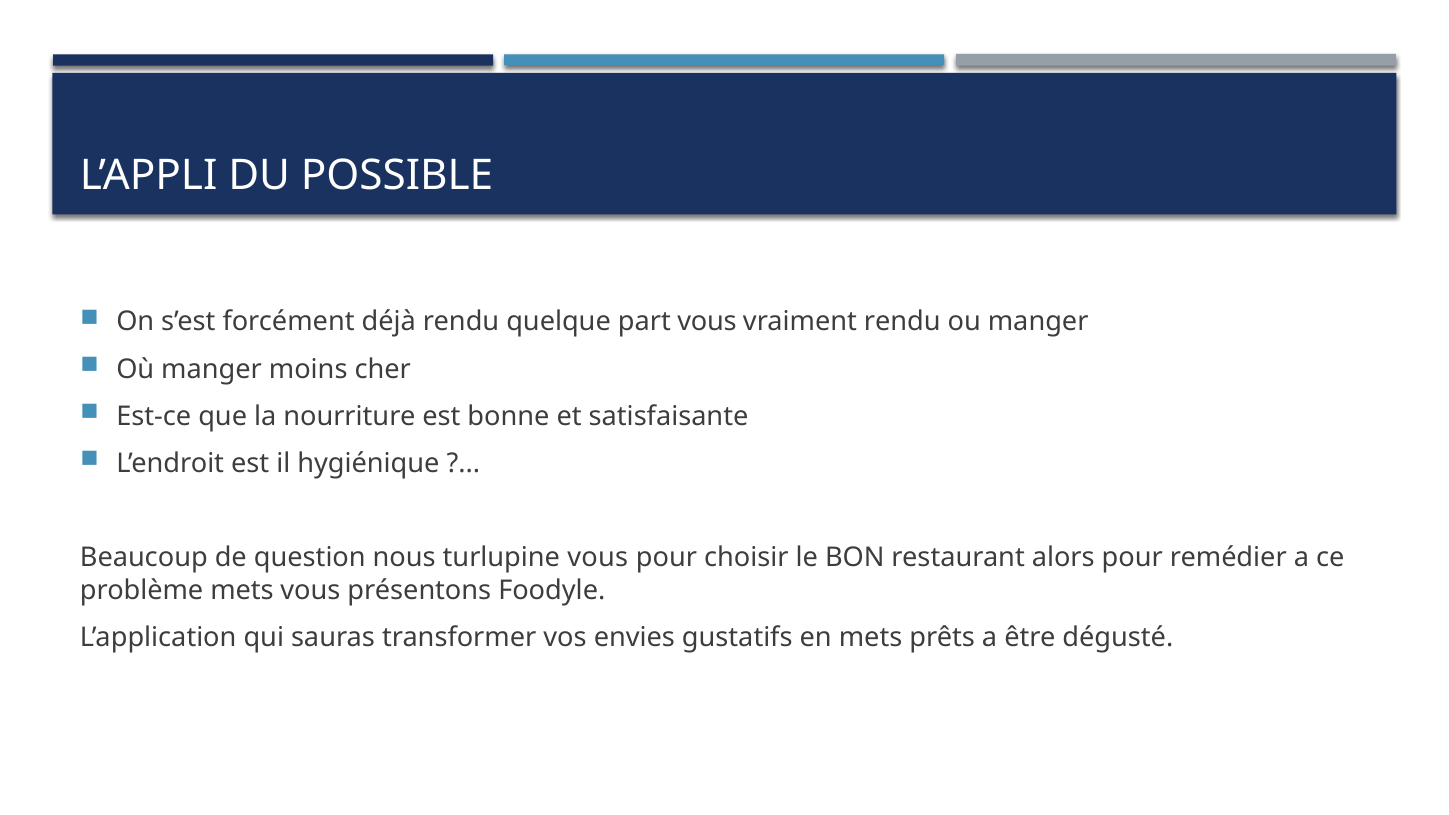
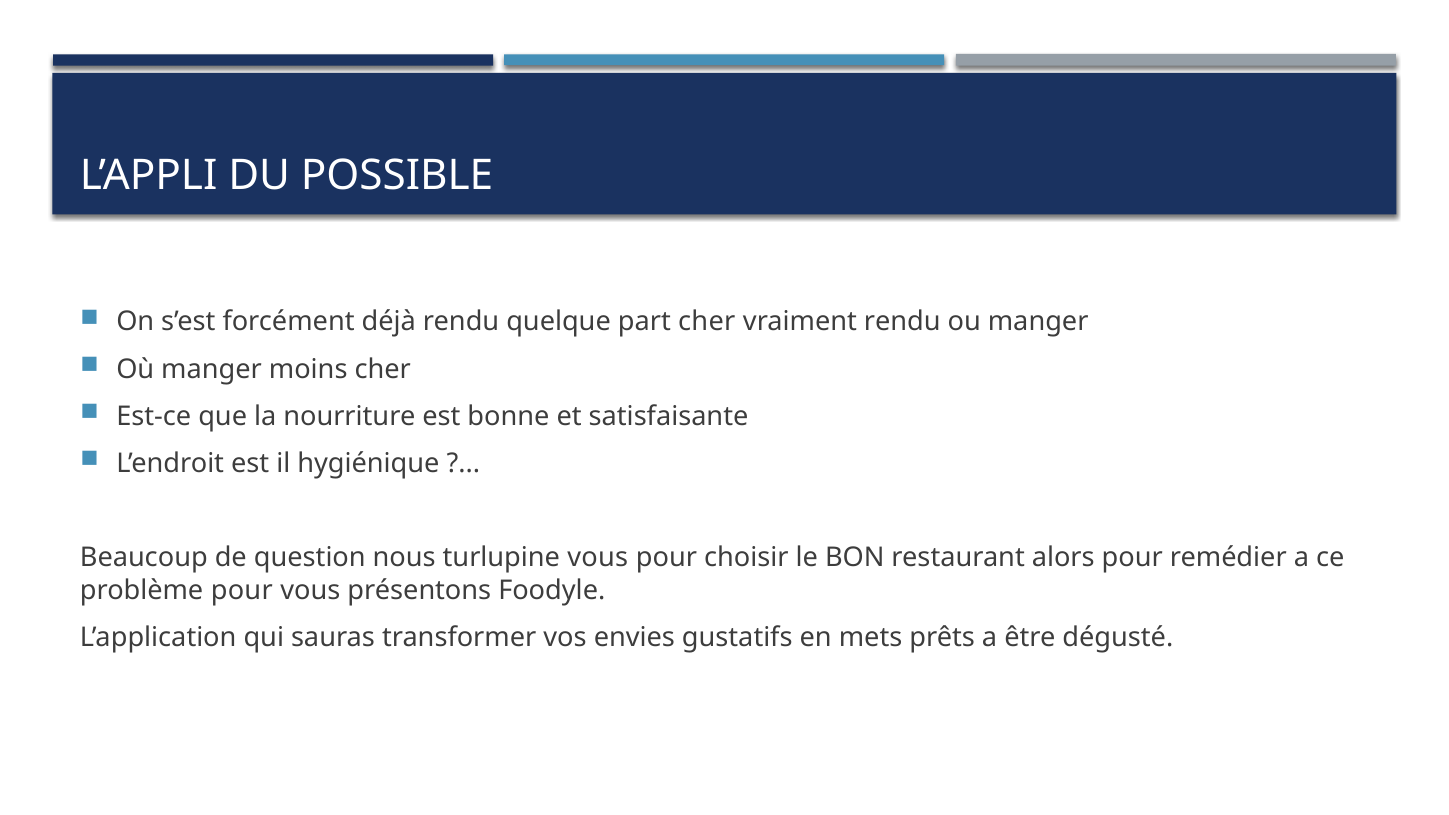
part vous: vous -> cher (707, 322)
problème mets: mets -> pour (242, 590)
